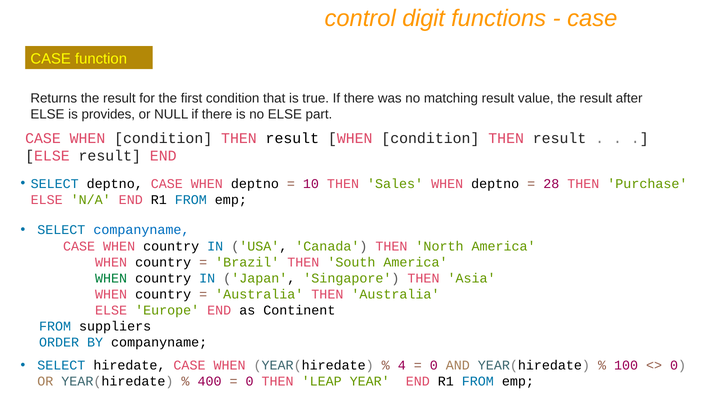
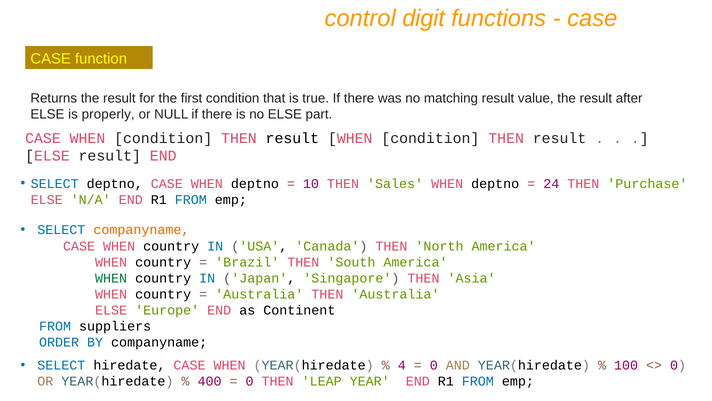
provides: provides -> properly (108, 114)
28: 28 -> 24 (551, 184)
companyname colour: blue -> orange (141, 230)
